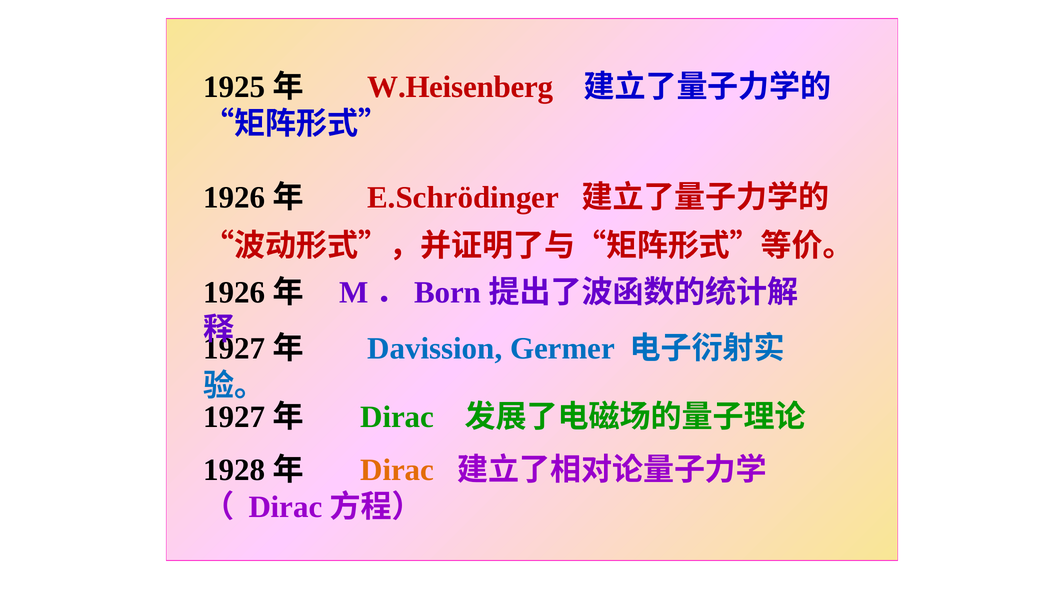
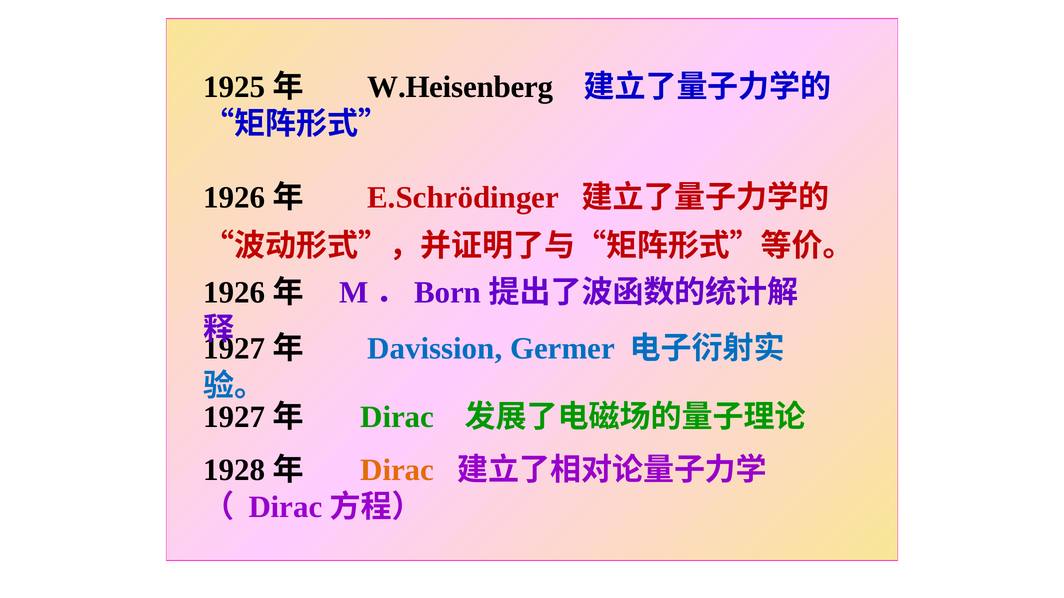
W.Heisenberg colour: red -> black (460, 87)
